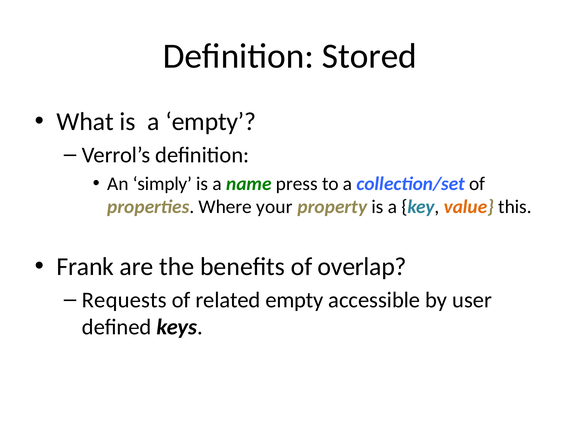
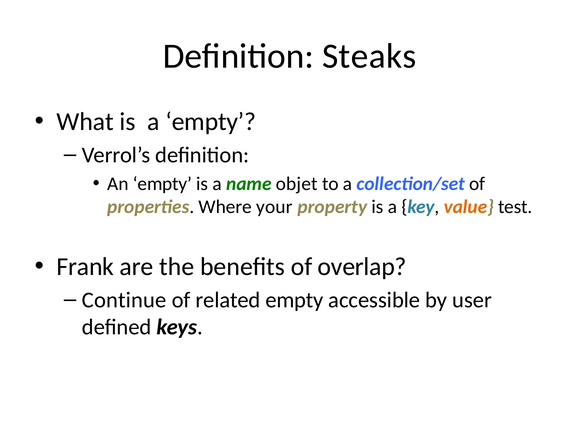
Stored: Stored -> Steaks (369, 56)
An simply: simply -> empty (162, 184)
press: press -> objet (297, 184)
this: this -> test (515, 207)
Requests: Requests -> Continue (124, 300)
